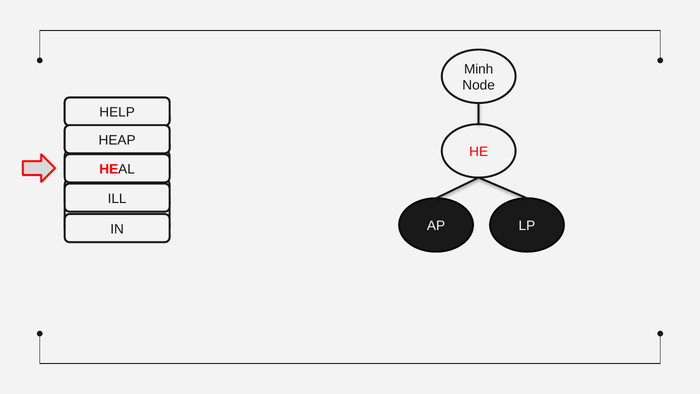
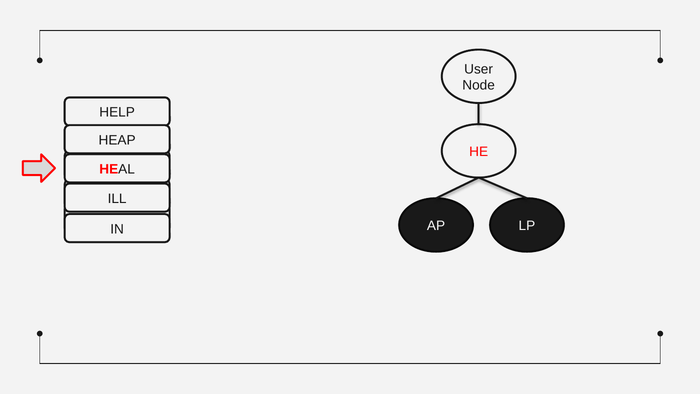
Minh: Minh -> User (479, 69)
